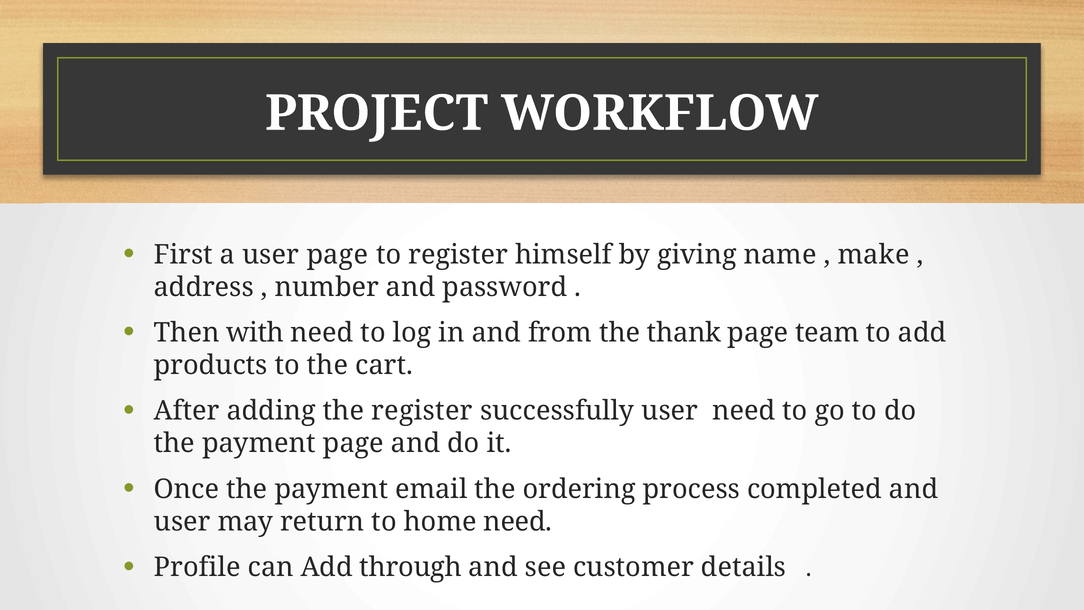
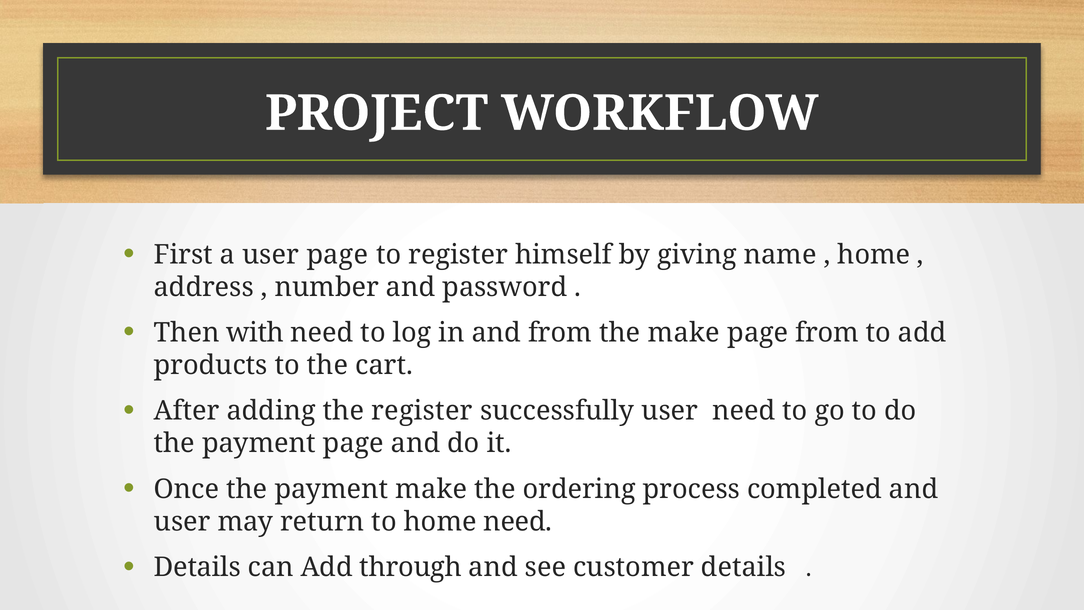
make: make -> home (874, 254)
the thank: thank -> make (684, 333)
page team: team -> from (827, 333)
payment email: email -> make (431, 489)
Profile: Profile -> Details (197, 567)
